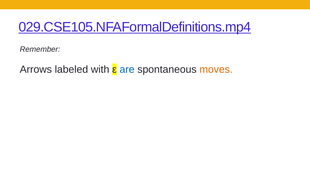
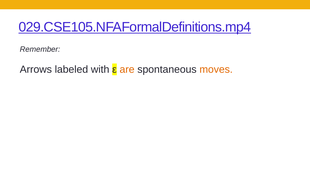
are colour: blue -> orange (127, 70)
